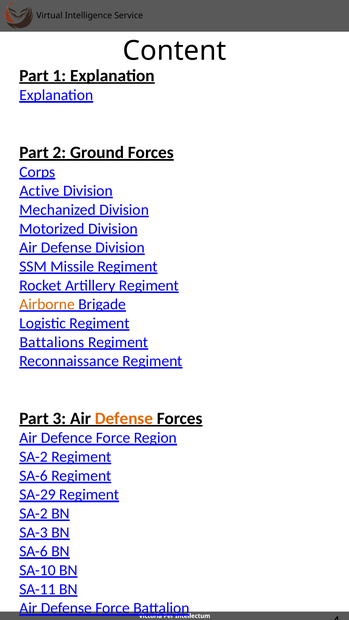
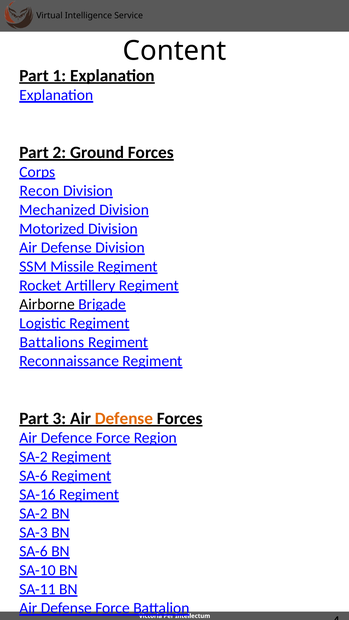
Active: Active -> Recon (39, 191)
Airborne colour: orange -> black (47, 305)
SA-29: SA-29 -> SA-16 (38, 495)
